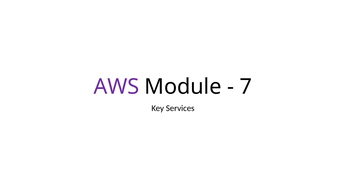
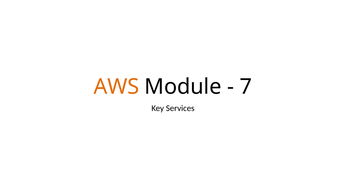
AWS colour: purple -> orange (116, 86)
